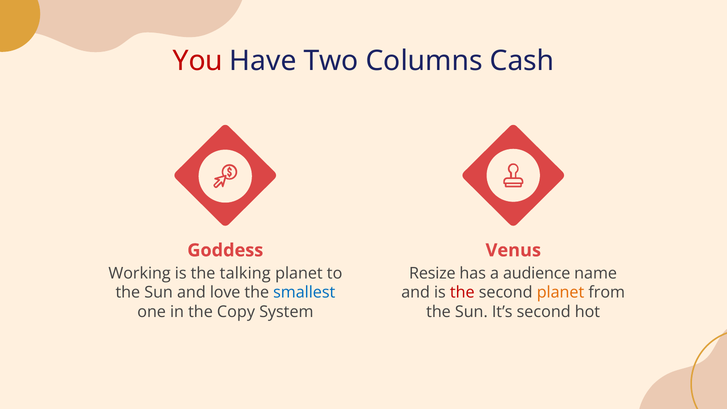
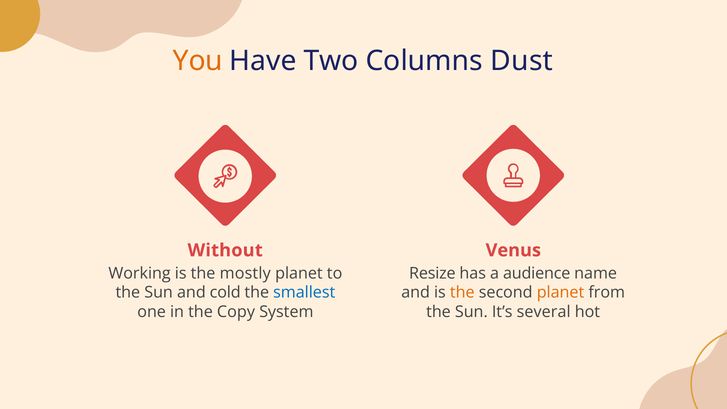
You colour: red -> orange (198, 61)
Cash: Cash -> Dust (522, 61)
Goddess: Goddess -> Without (225, 250)
talking: talking -> mostly (245, 273)
love: love -> cold (225, 293)
the colour: red -> orange (462, 293)
It’s second: second -> several (544, 312)
